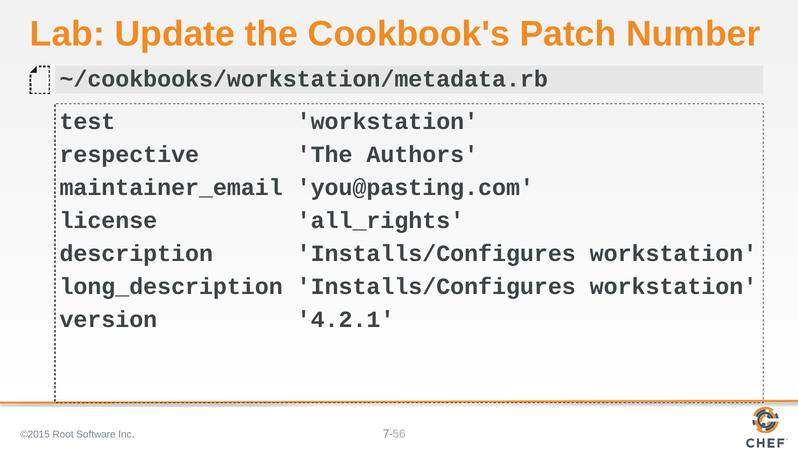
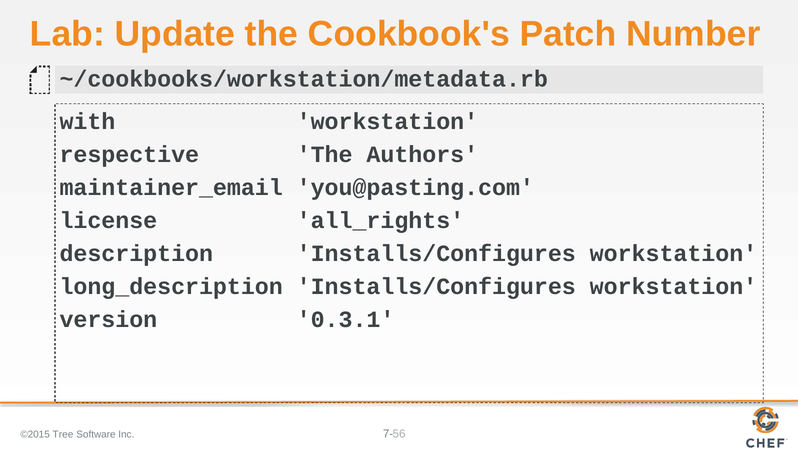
test: test -> with (87, 122)
4.2.1: 4.2.1 -> 0.3.1 (346, 319)
Root: Root -> Tree (63, 434)
